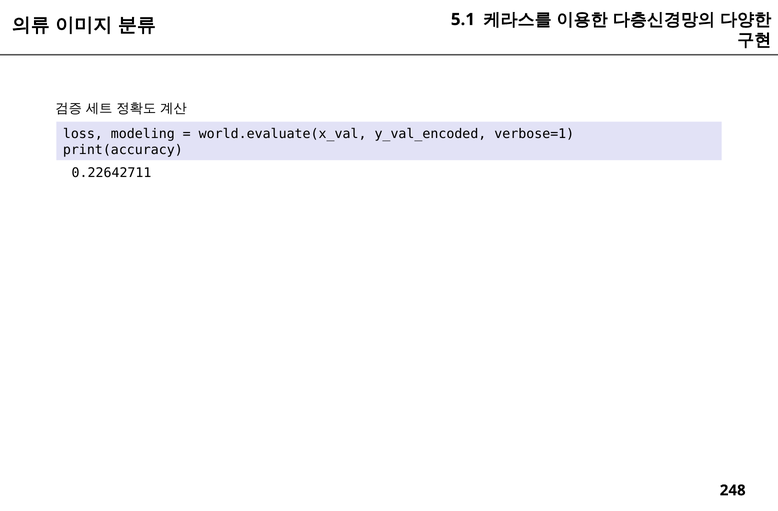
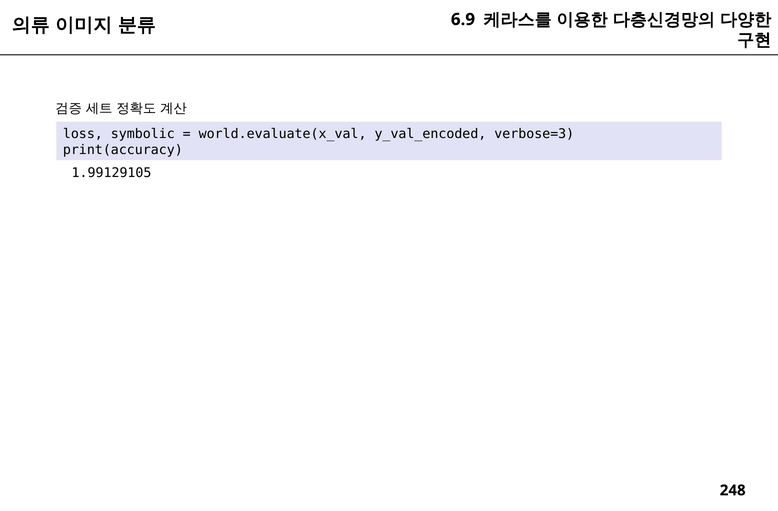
5.1: 5.1 -> 6.9 (463, 19)
modeling: modeling -> symbolic (143, 134)
verbose=1: verbose=1 -> verbose=3 (534, 134)
0.22642711: 0.22642711 -> 1.99129105 (112, 173)
